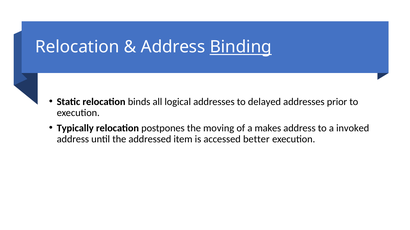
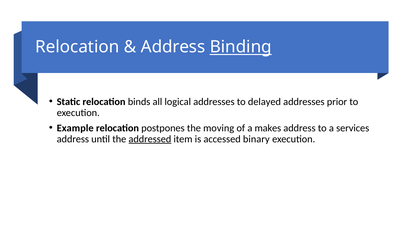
Typically: Typically -> Example (75, 128)
invoked: invoked -> services (353, 128)
addressed underline: none -> present (150, 139)
better: better -> binary (256, 139)
